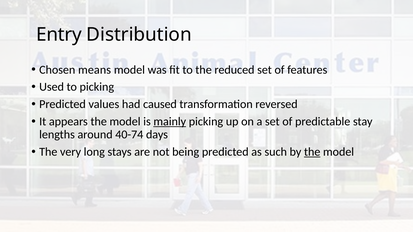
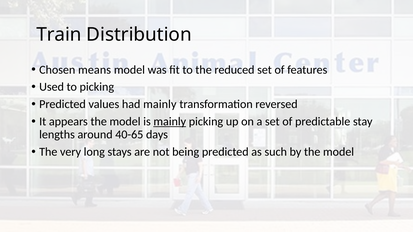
Entry: Entry -> Train (59, 35)
had caused: caused -> mainly (160, 104)
40-74: 40-74 -> 40-65 (129, 135)
the underline: present -> none (312, 152)
